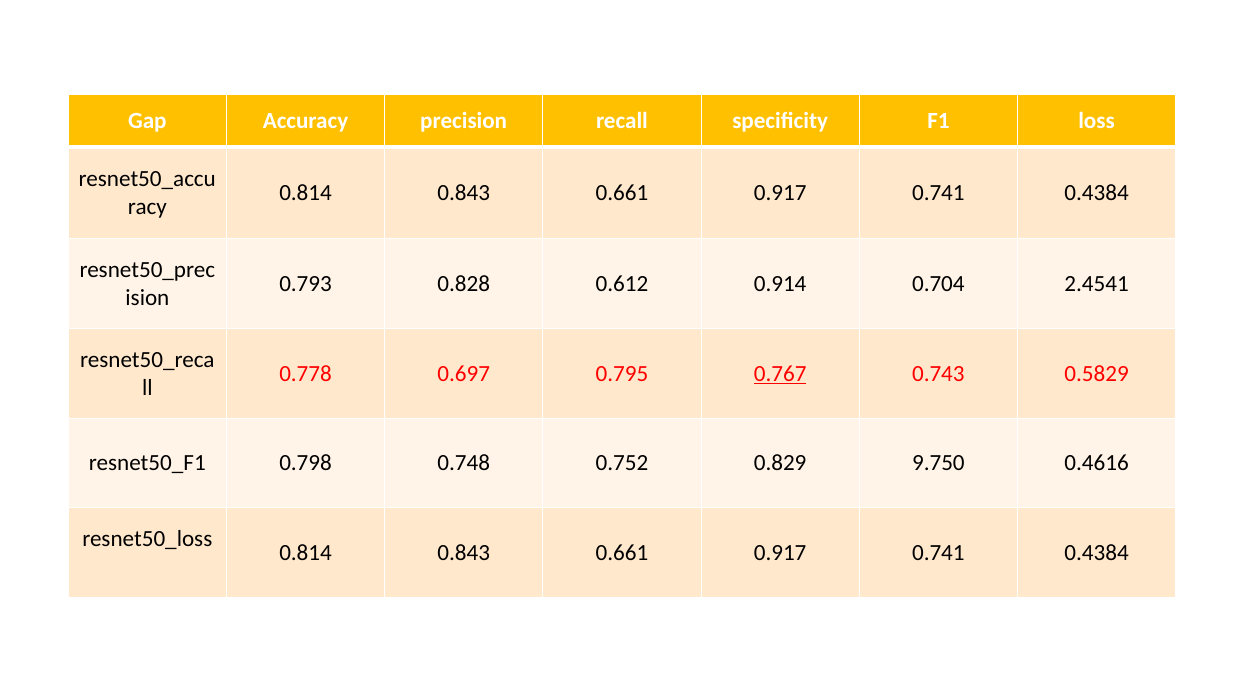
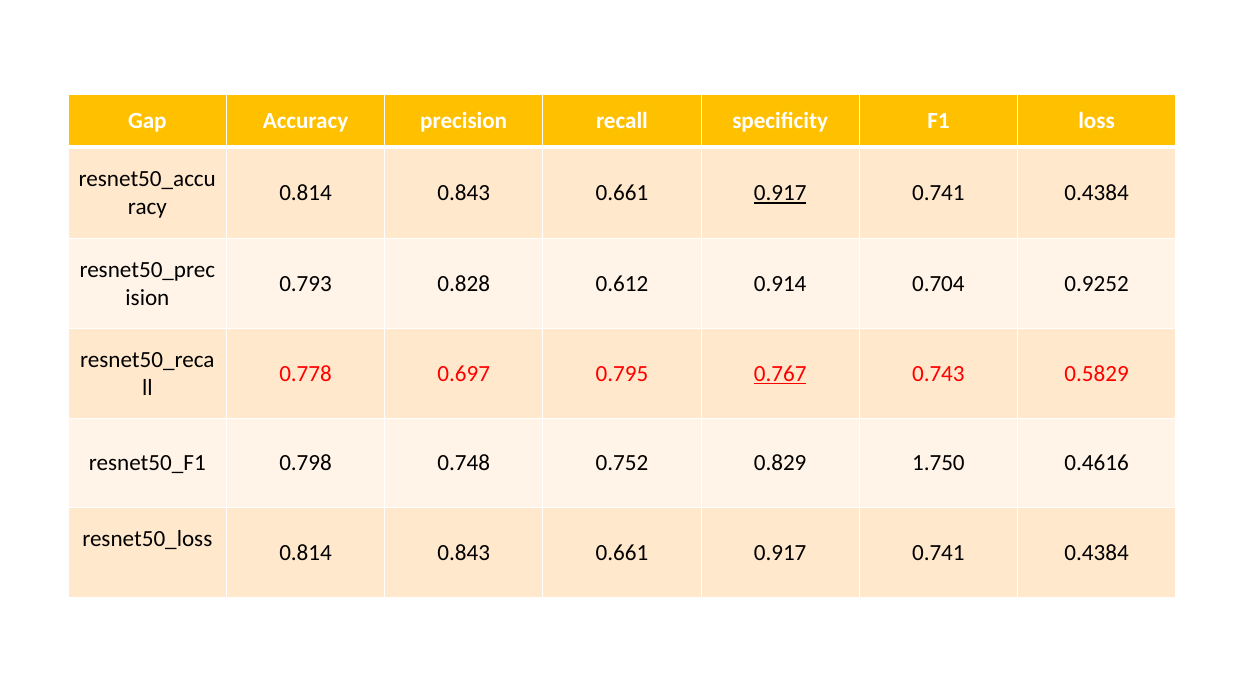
0.917 underline: none -> present (780, 193)
2.4541: 2.4541 -> 0.9252 (1097, 284)
9.750: 9.750 -> 1.750 (938, 463)
